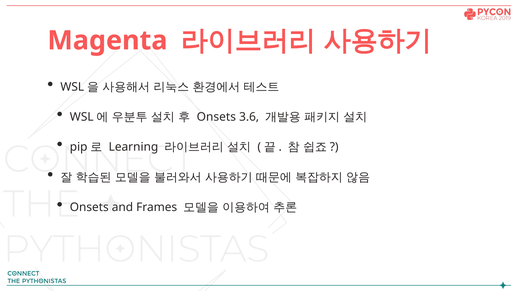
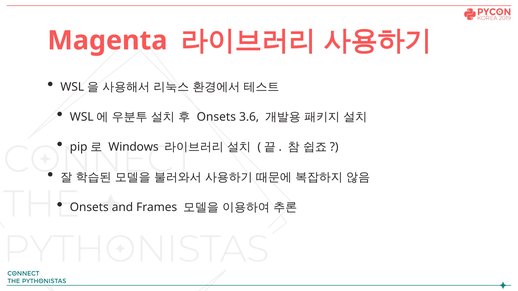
Learning: Learning -> Windows (134, 147)
